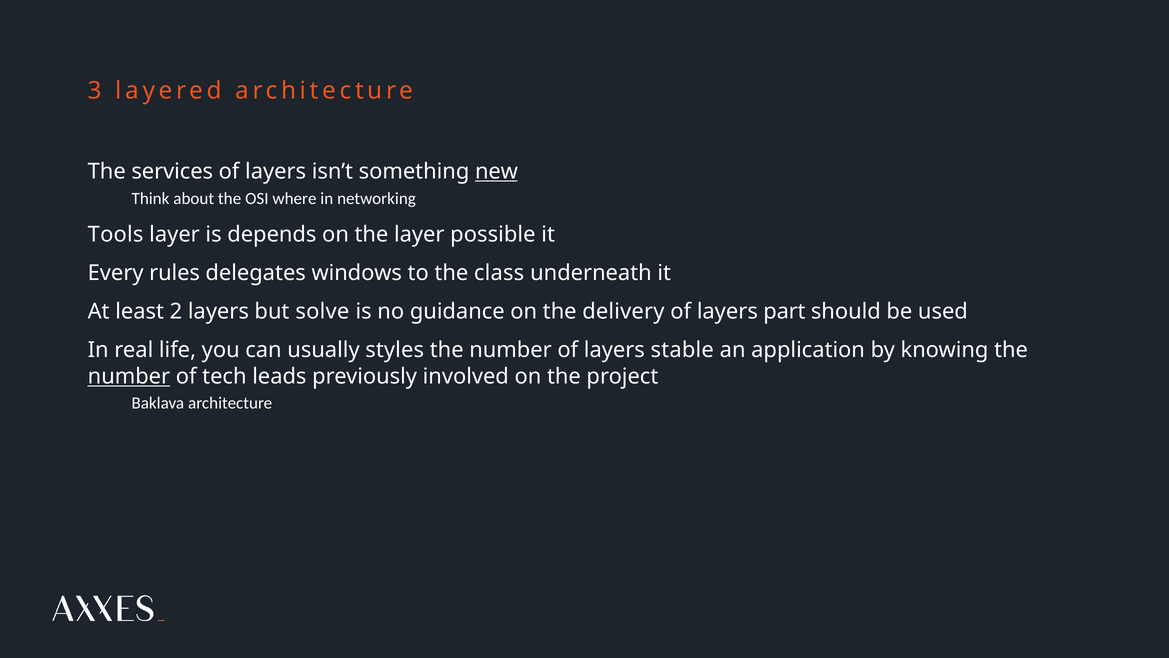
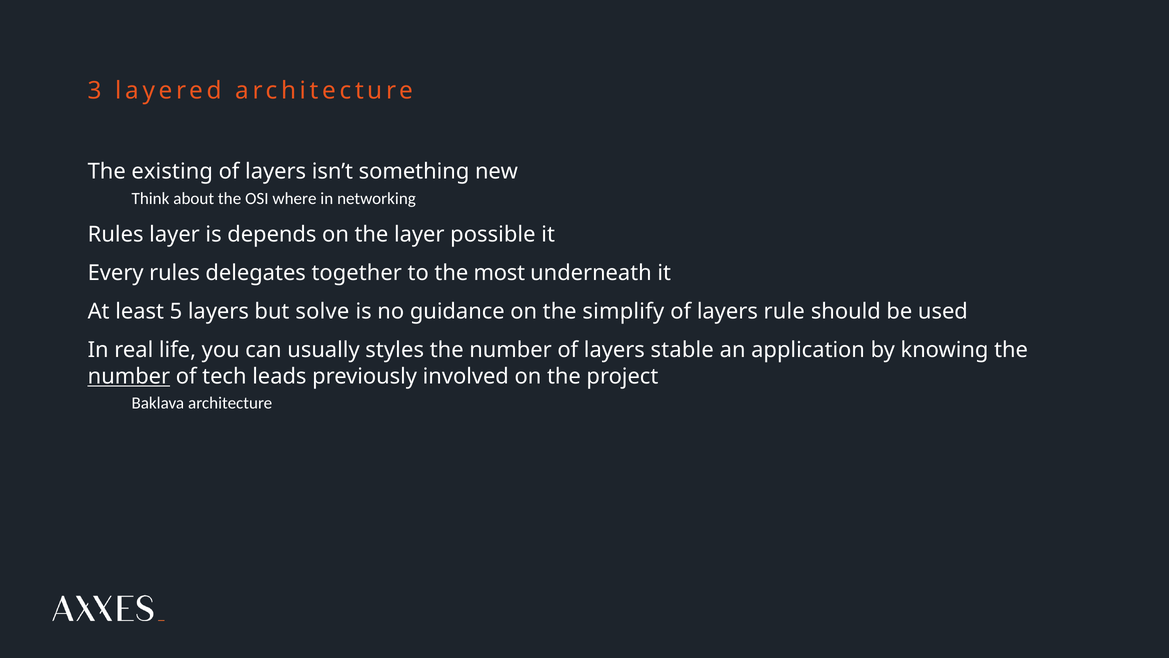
services: services -> existing (172, 172)
new underline: present -> none (496, 172)
Tools: Tools -> Rules (116, 235)
windows: windows -> together (357, 273)
class: class -> most (499, 273)
2: 2 -> 5 (176, 312)
delivery: delivery -> simplify (623, 312)
part: part -> rule (784, 312)
